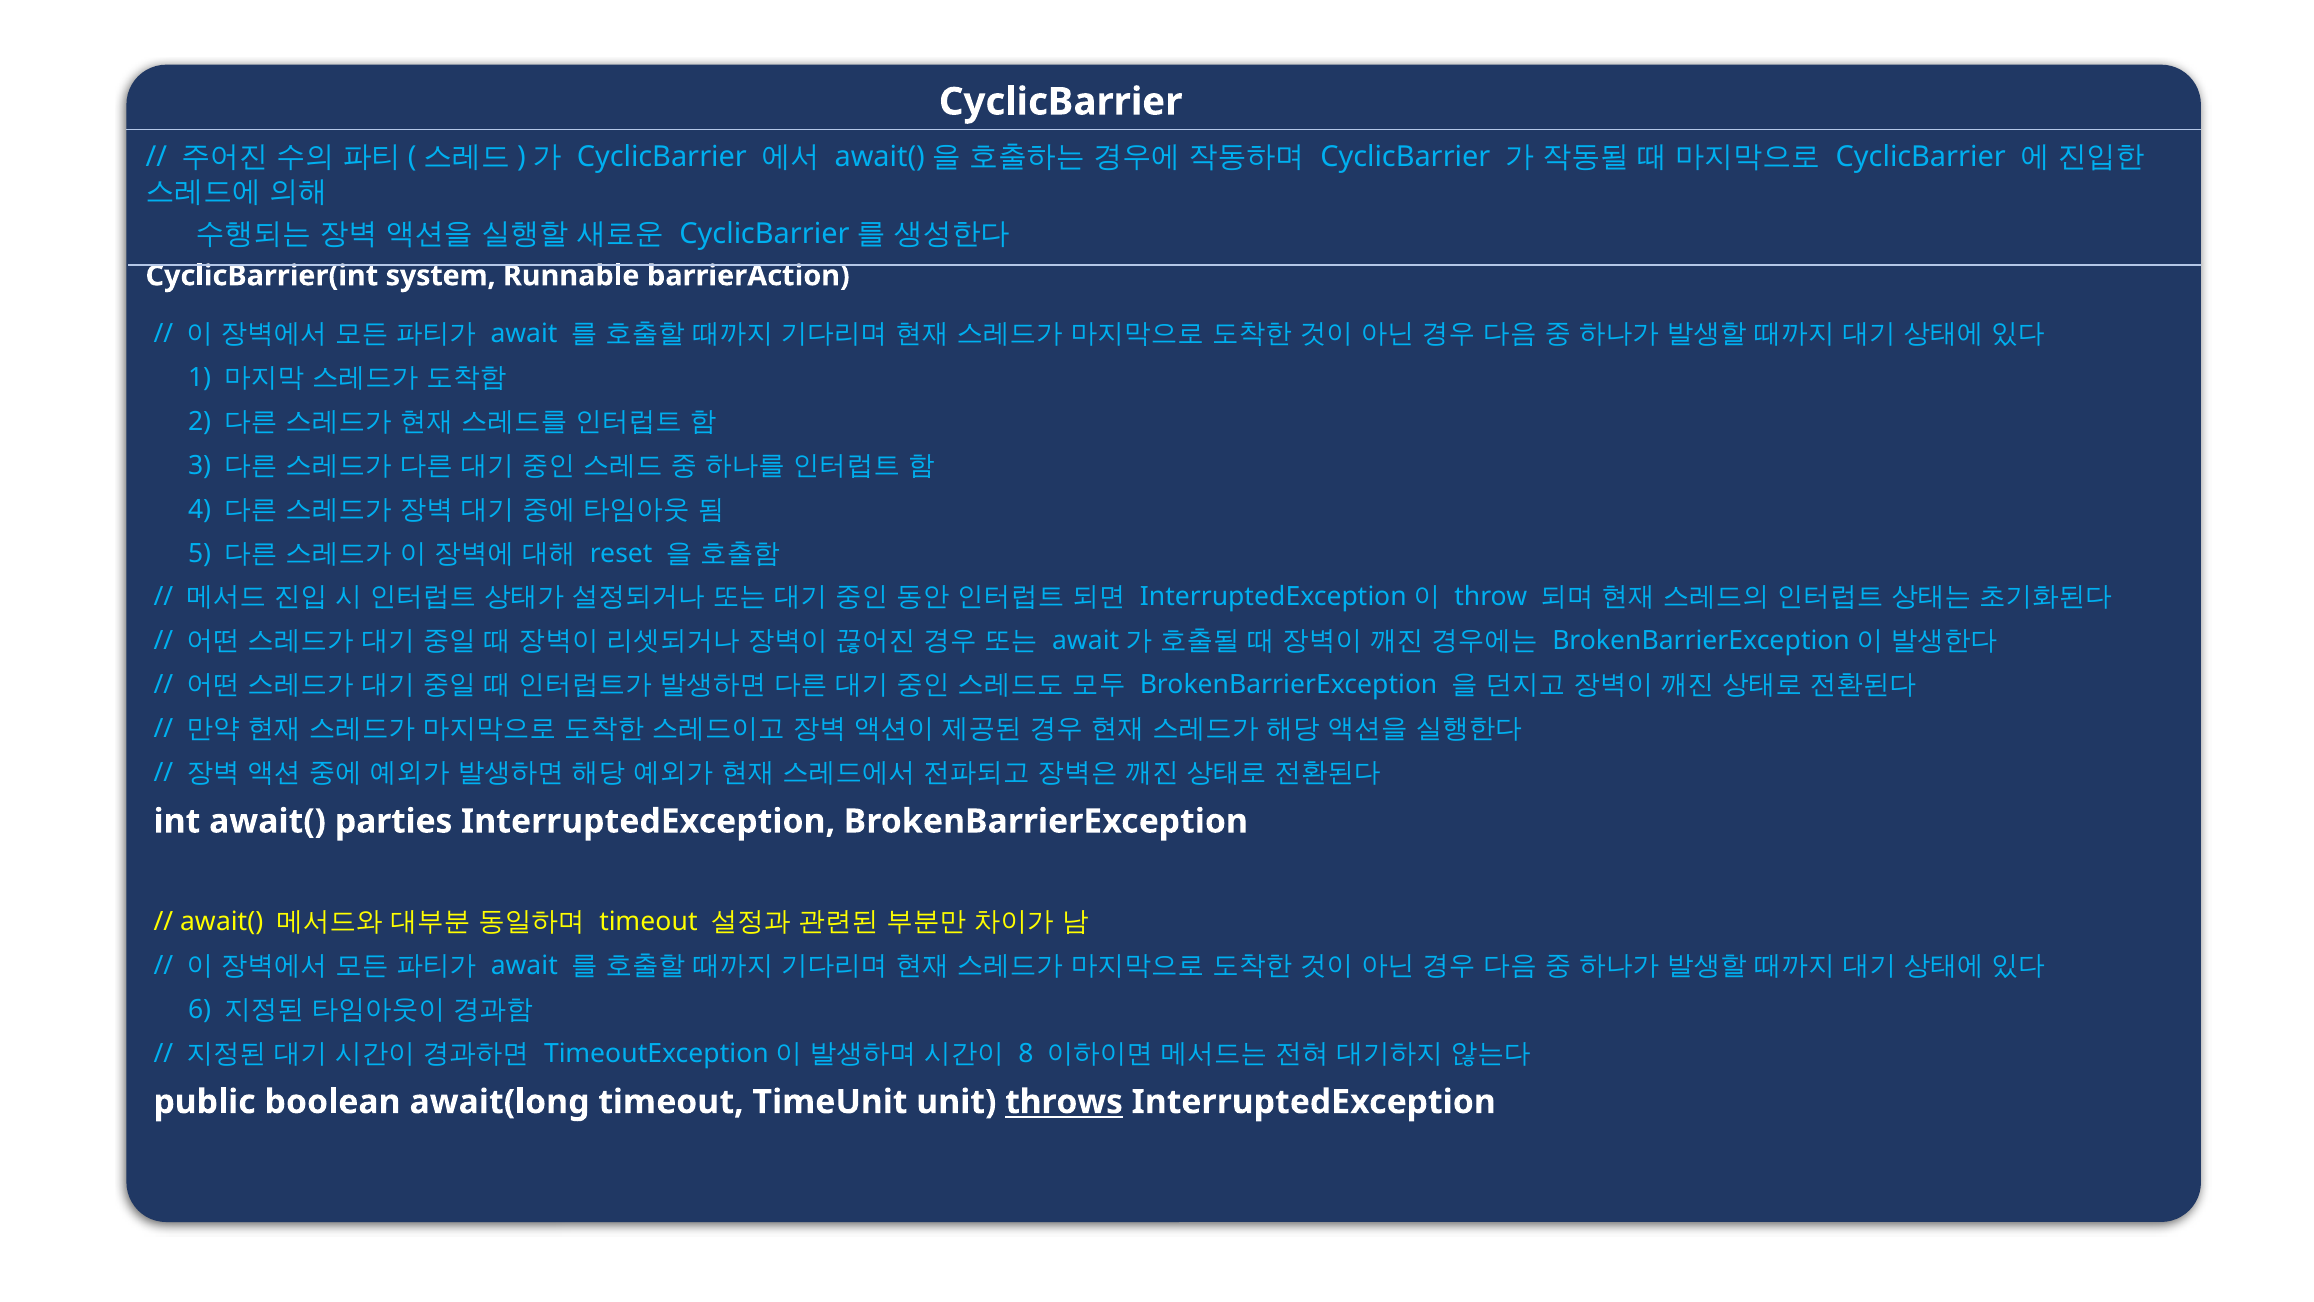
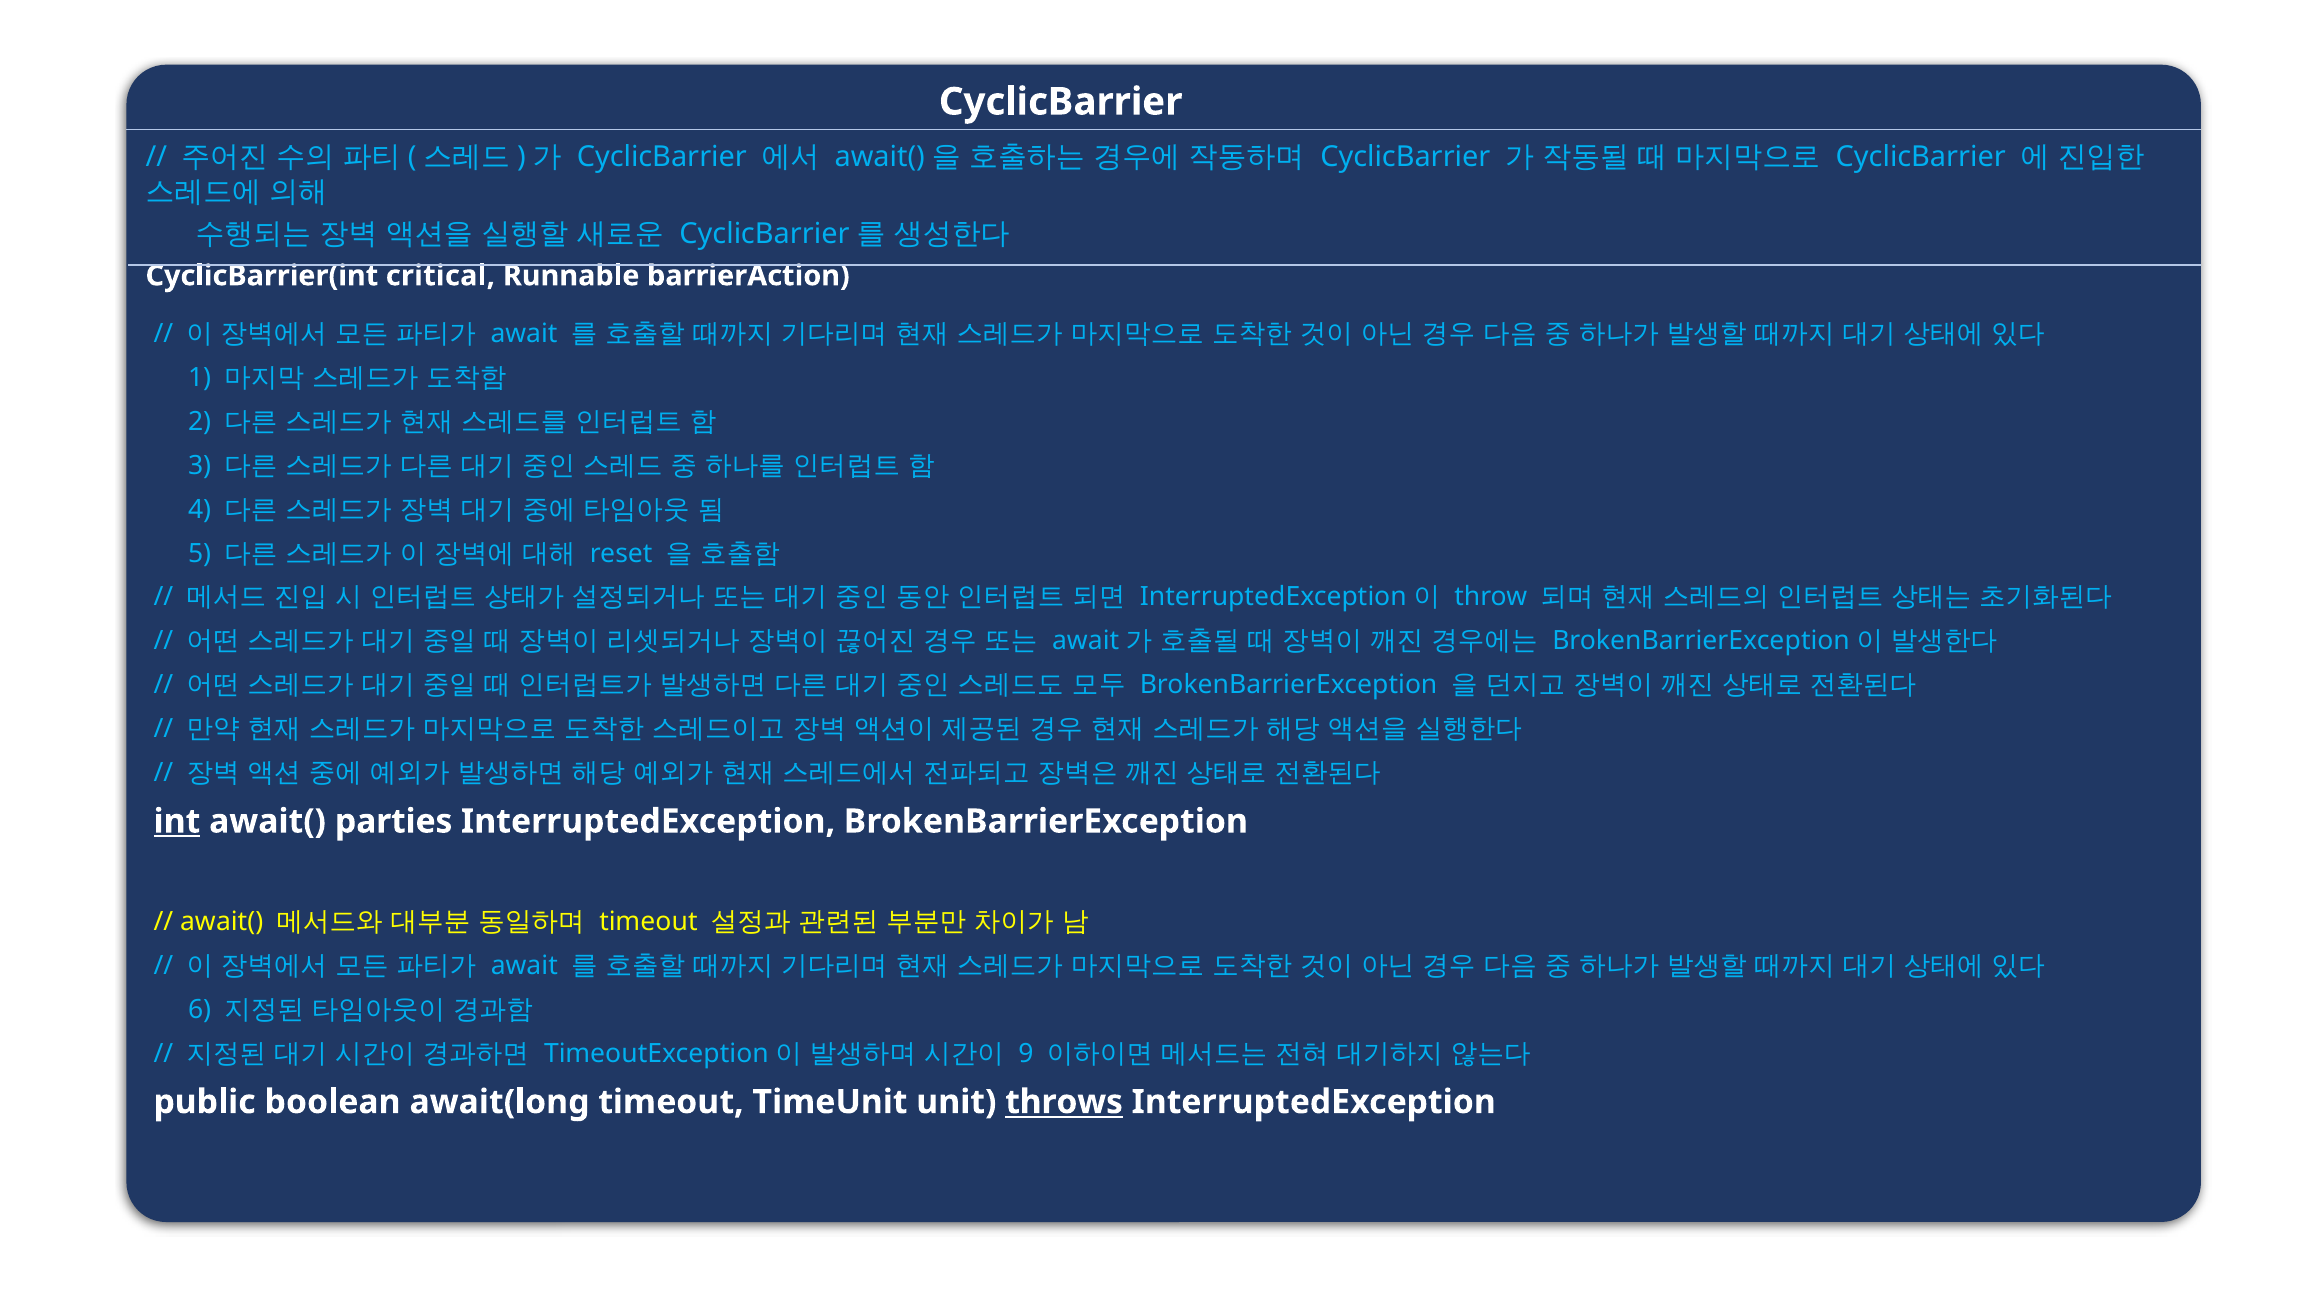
system: system -> critical (440, 276)
int underline: none -> present (177, 821)
8: 8 -> 9 (1026, 1053)
